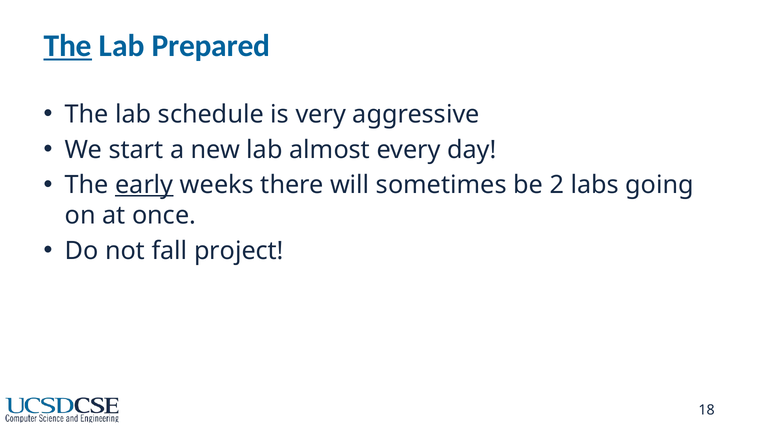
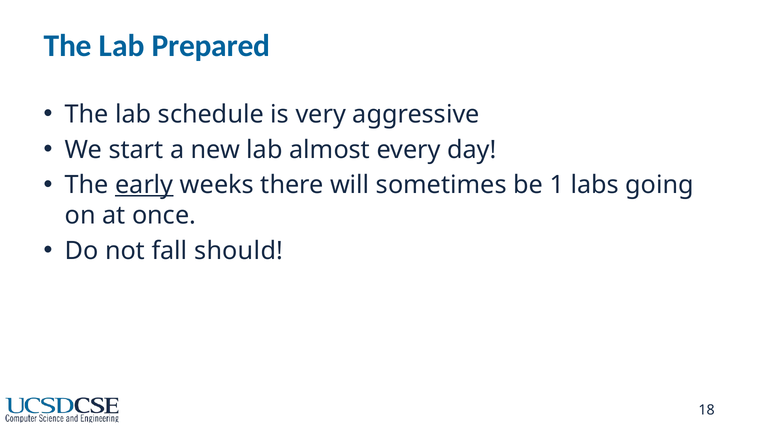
The underline: present -> none (68, 46)
2: 2 -> 1 (557, 185)
project: project -> should (239, 251)
